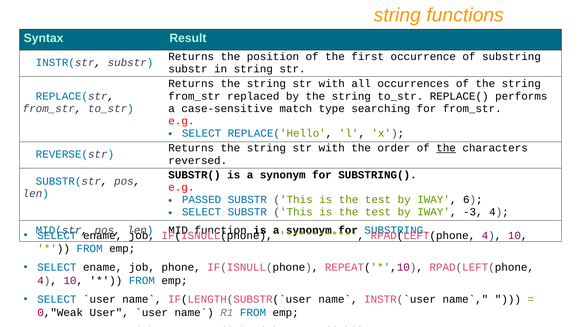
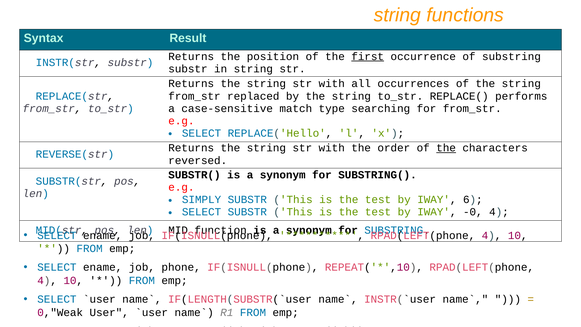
first underline: none -> present (368, 56)
PASSED: PASSED -> SIMPLY (202, 200)
-3: -3 -> -0 (473, 212)
